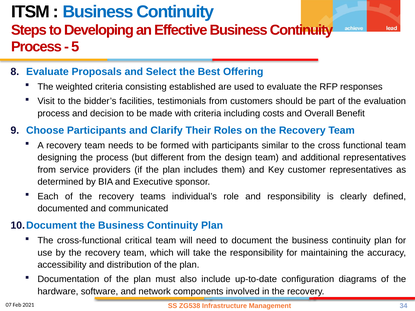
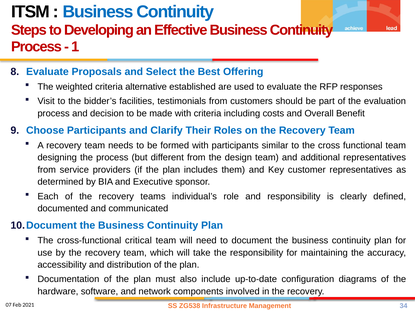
5: 5 -> 1 (75, 47)
consisting: consisting -> alternative (146, 87)
